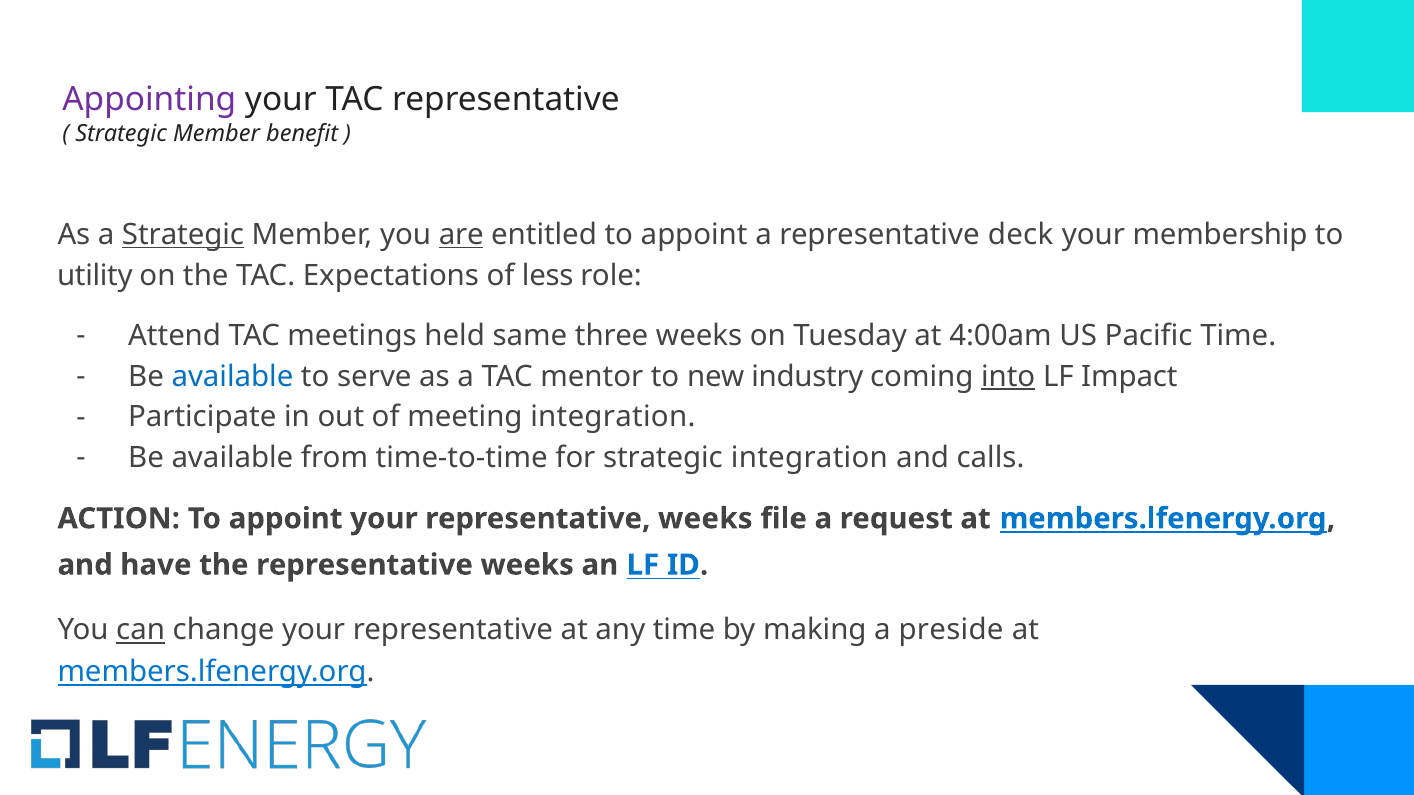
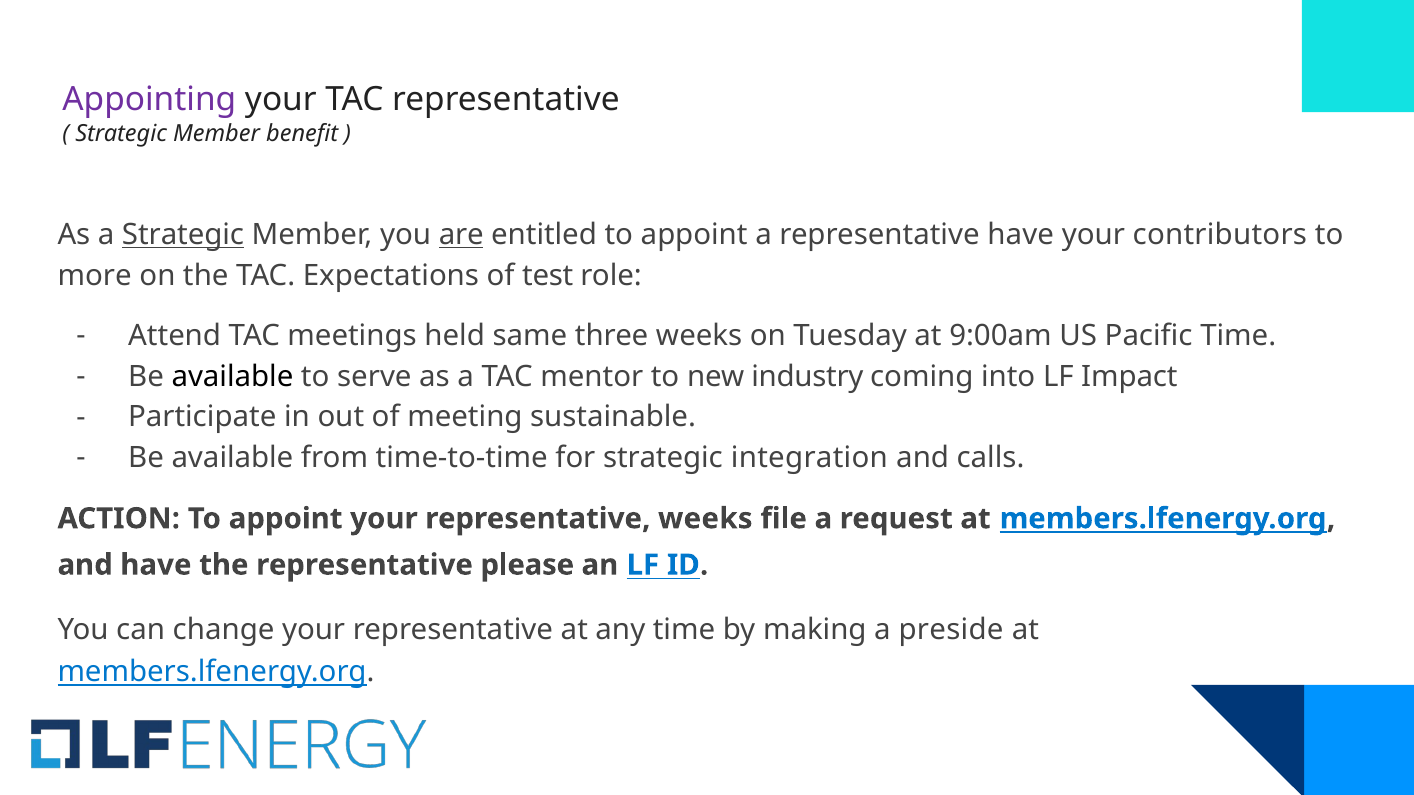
representative deck: deck -> have (1021, 235)
membership: membership -> contributors (1220, 235)
utility: utility -> more (95, 276)
less: less -> test (548, 276)
4:00am: 4:00am -> 9:00am (1000, 336)
available colour: blue -> black (232, 377)
into underline: present -> none (1008, 377)
meeting integration: integration -> sustainable (613, 417)
the representative weeks: weeks -> please (527, 565)
can underline: present -> none (141, 630)
